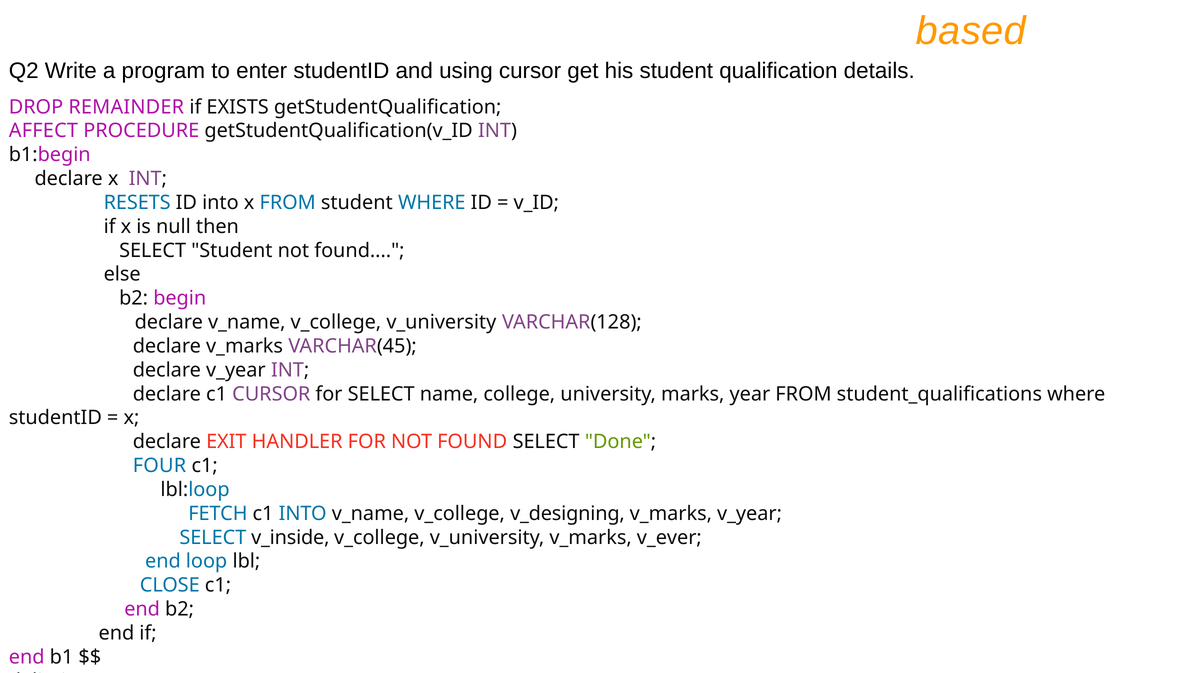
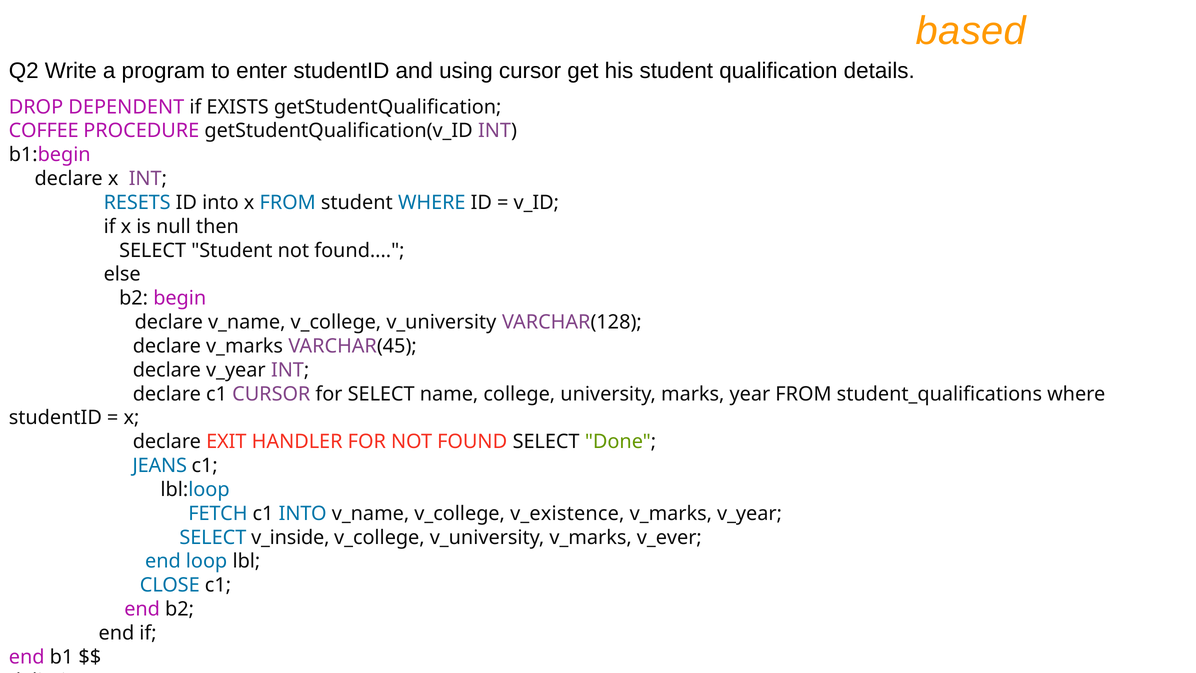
REMAINDER: REMAINDER -> DEPENDENT (126, 107)
AFFECT: AFFECT -> COFFEE (44, 131)
FOUR: FOUR -> JEANS (160, 466)
v_designing: v_designing -> v_existence (567, 513)
